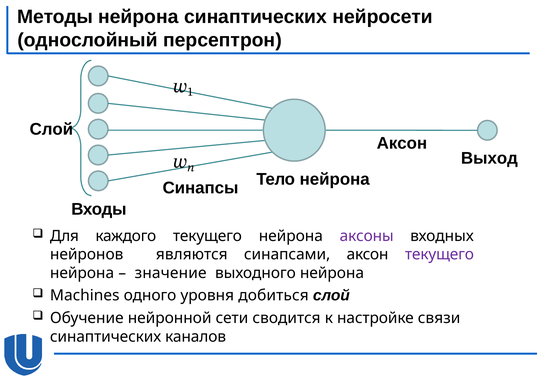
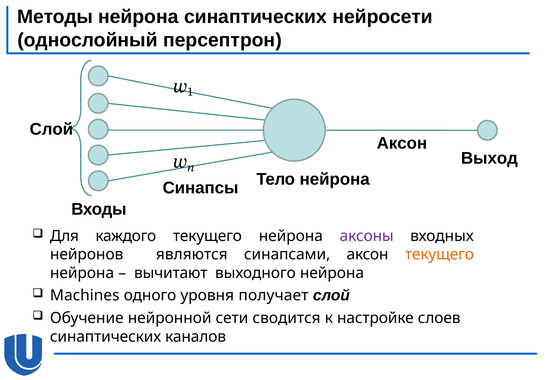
текущего colour: purple -> orange (439, 254)
значение: значение -> вычитают (171, 273)
добиться: добиться -> получает (273, 295)
связи: связи -> слоев (439, 317)
